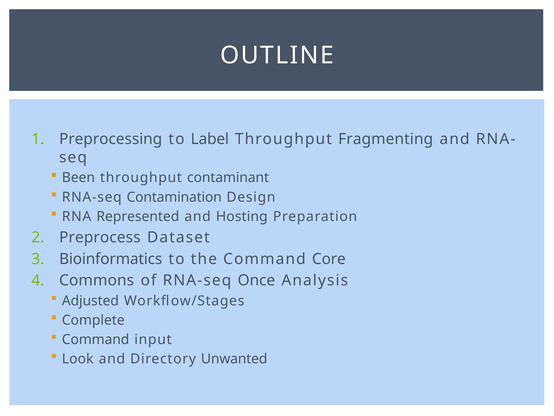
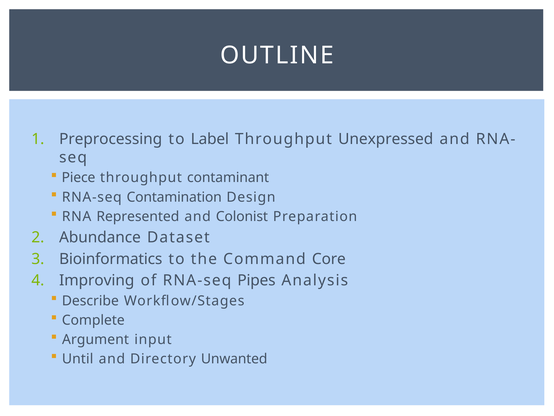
Fragmenting: Fragmenting -> Unexpressed (386, 139)
Been: Been -> Piece (78, 178)
Hosting: Hosting -> Colonist (242, 216)
Preprocess: Preprocess -> Abundance (100, 237)
Commons: Commons -> Improving (97, 280)
Once: Once -> Pipes (256, 280)
Adjusted: Adjusted -> Describe (90, 300)
Command: Command -> Argument (95, 339)
Look: Look -> Until (78, 359)
